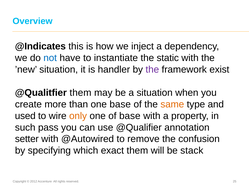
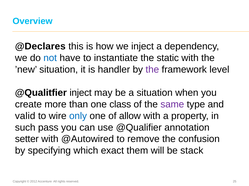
@Indicates: @Indicates -> @Declares (40, 47)
exist: exist -> level (219, 70)
@Qualitfier them: them -> inject (81, 93)
one base: base -> class (120, 105)
same colour: orange -> purple (172, 105)
used: used -> valid (25, 116)
only colour: orange -> blue (78, 116)
of base: base -> allow (130, 116)
